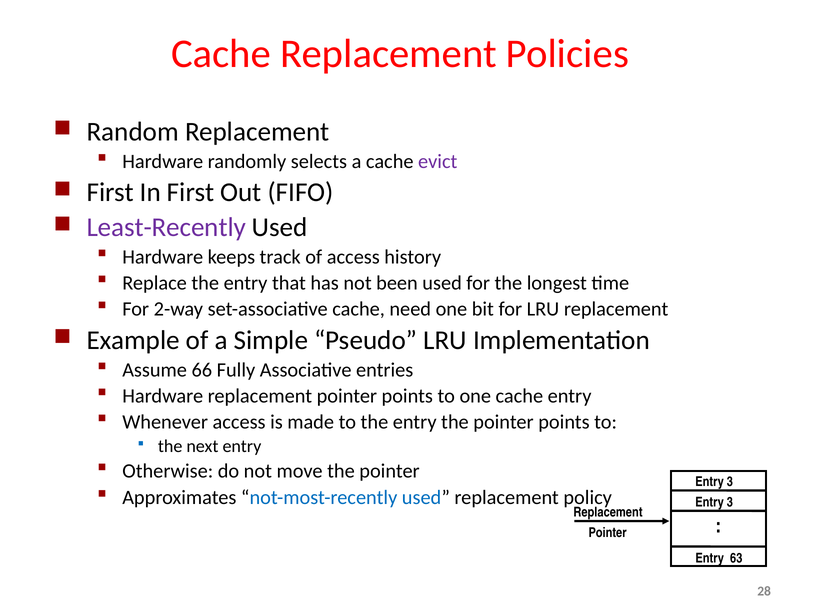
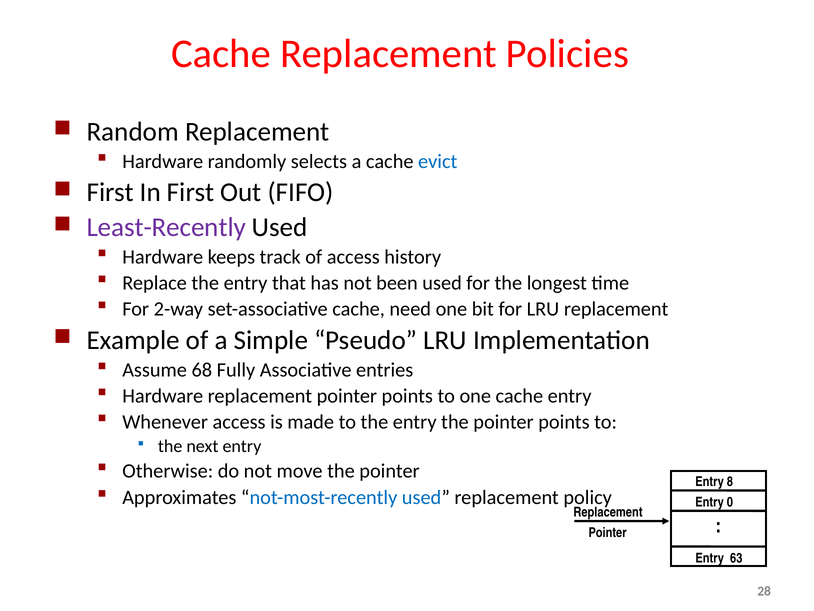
evict colour: purple -> blue (438, 161)
66: 66 -> 68 (202, 370)
3: 3 -> 8 (730, 481)
3: 3 -> 0 (730, 502)
